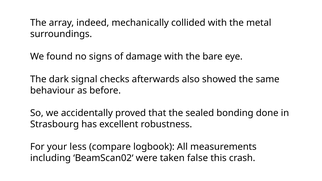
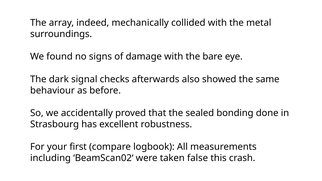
less: less -> first (78, 147)
